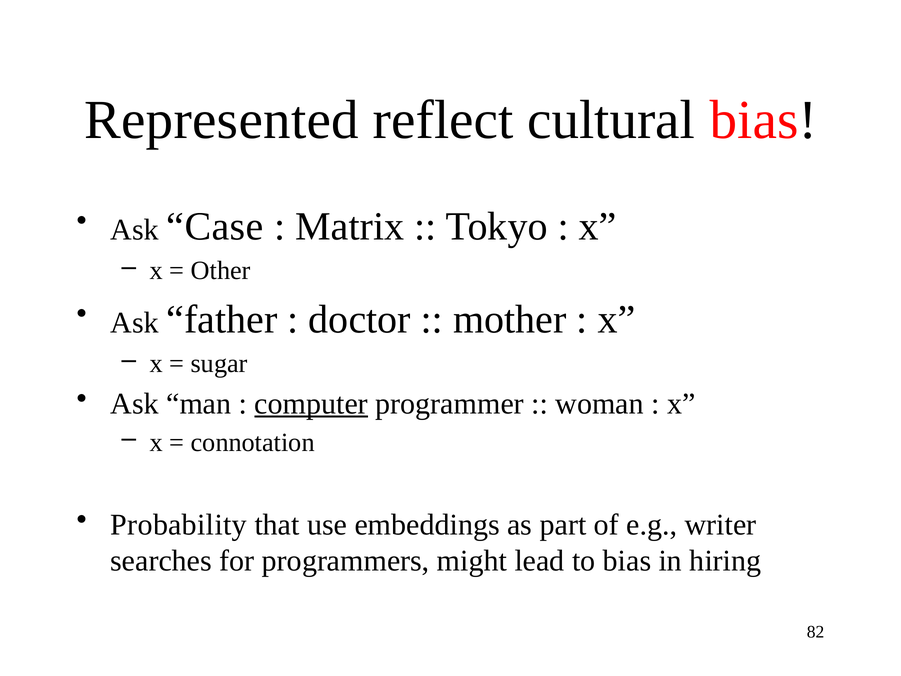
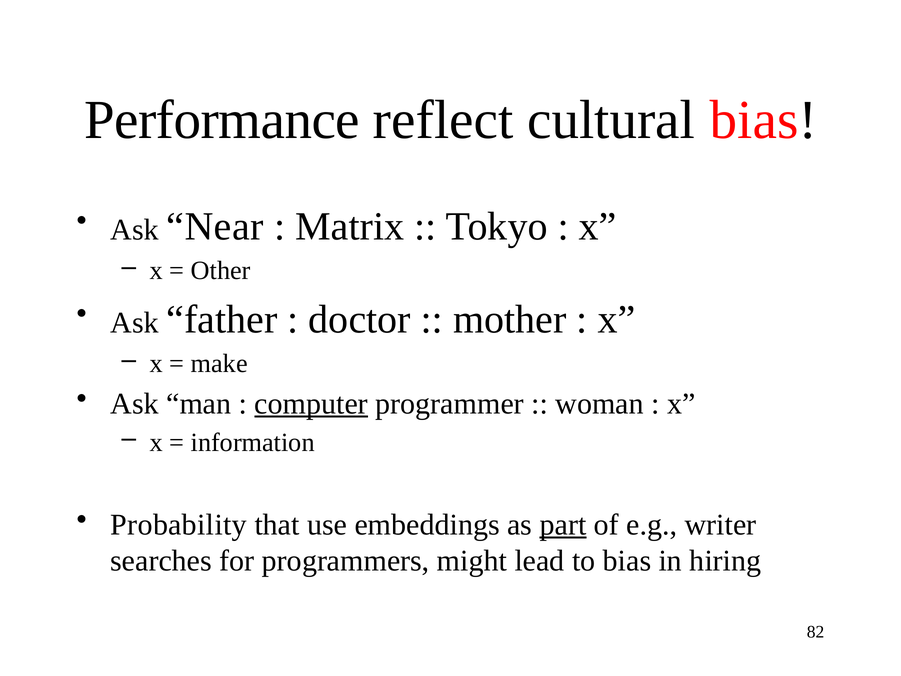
Represented: Represented -> Performance (222, 120)
Case: Case -> Near (215, 227)
sugar: sugar -> make (219, 364)
connotation: connotation -> information (253, 442)
part underline: none -> present (563, 524)
